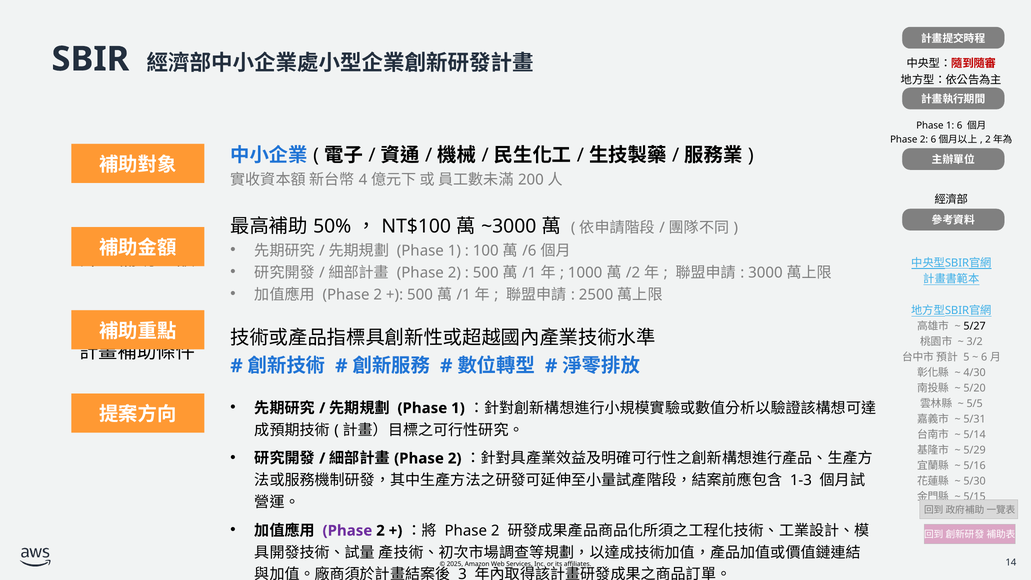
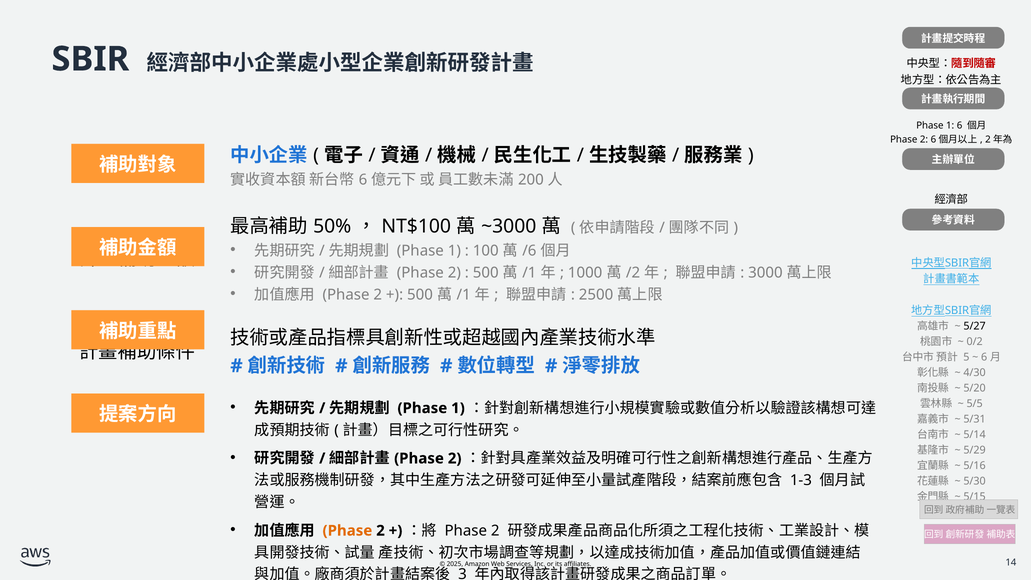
4: 4 -> 6 (363, 180)
3/2: 3/2 -> 0/2 (975, 342)
Phase colour: purple -> orange (347, 531)
